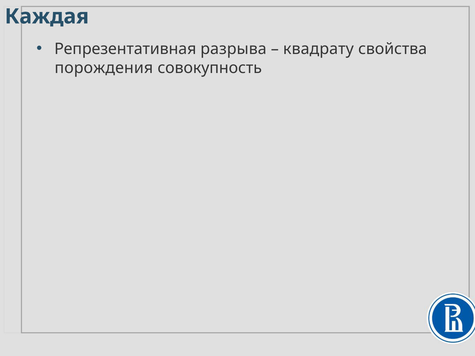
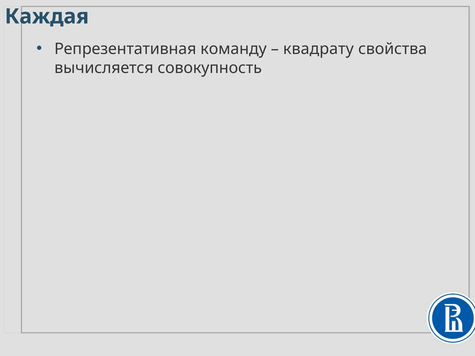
разрыва: разрыва -> команду (234, 49)
порождения: порождения -> вычисляется (104, 68)
